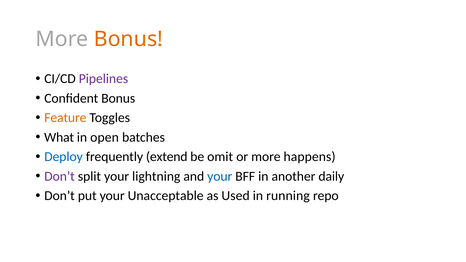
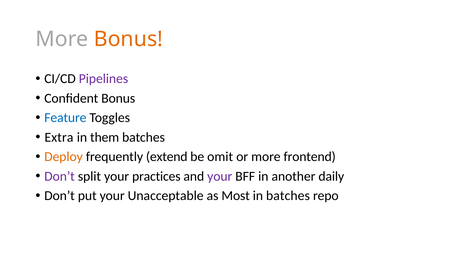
Feature colour: orange -> blue (65, 118)
What: What -> Extra (59, 137)
open: open -> them (105, 137)
Deploy colour: blue -> orange (64, 157)
happens: happens -> frontend (310, 157)
lightning: lightning -> practices (156, 176)
your colour: blue -> purple (220, 176)
Used: Used -> Most (236, 196)
in running: running -> batches (288, 196)
